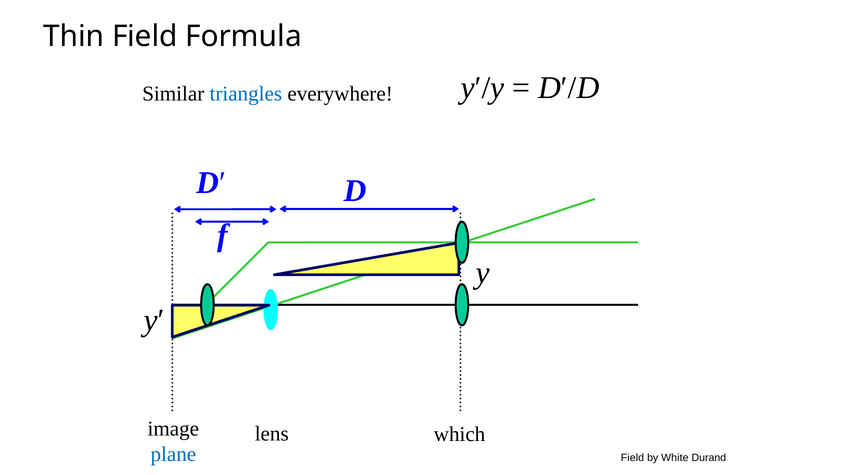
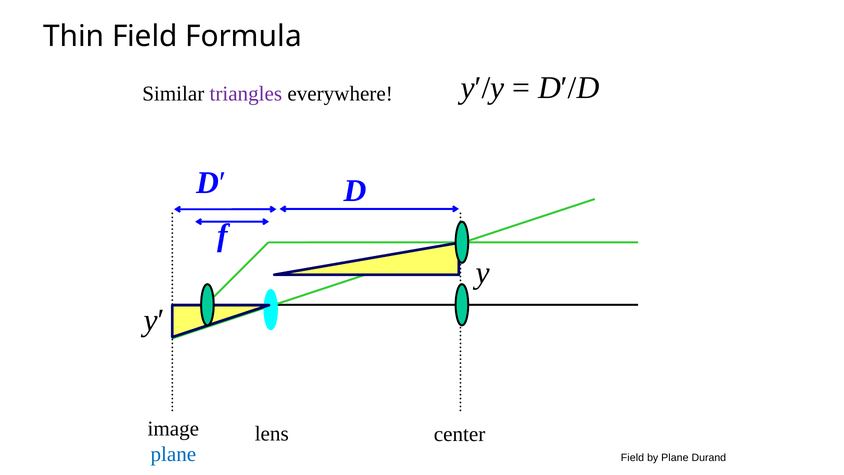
triangles colour: blue -> purple (246, 94)
which: which -> center (460, 434)
by White: White -> Plane (675, 458)
